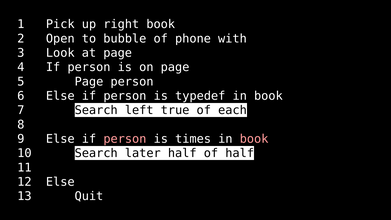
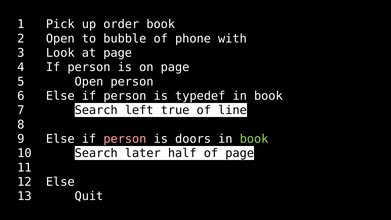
right: right -> order (121, 24)
5 Page: Page -> Open (89, 82)
each: each -> line (232, 110)
times: times -> doors (193, 139)
book colour: pink -> light green (254, 139)
of half: half -> page (240, 153)
